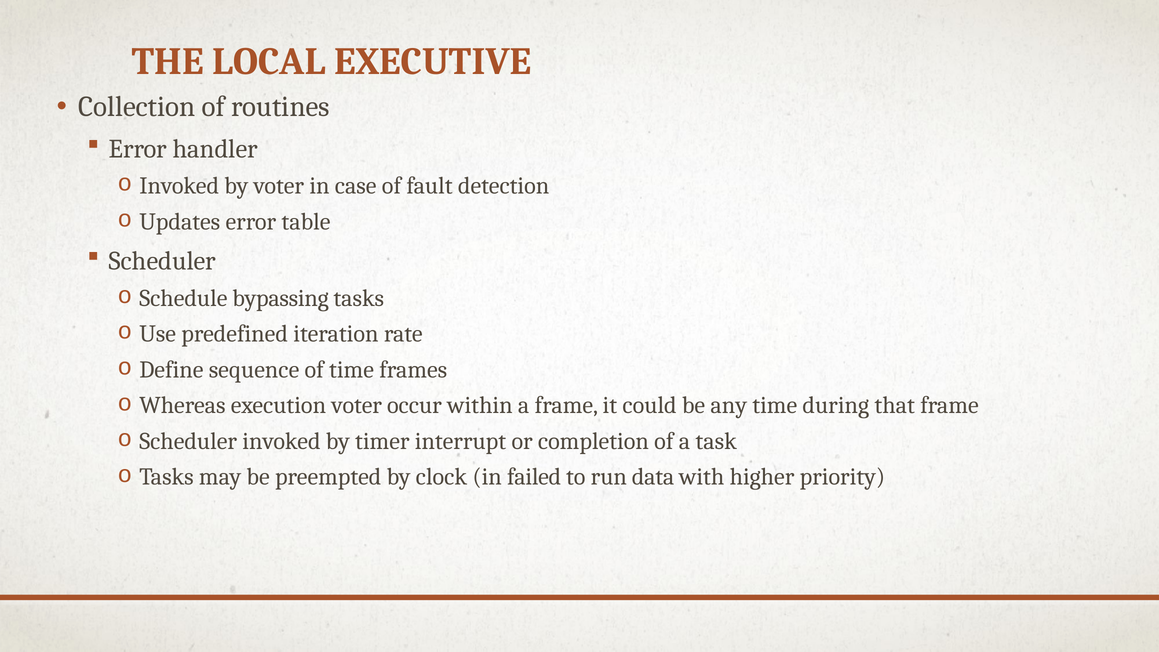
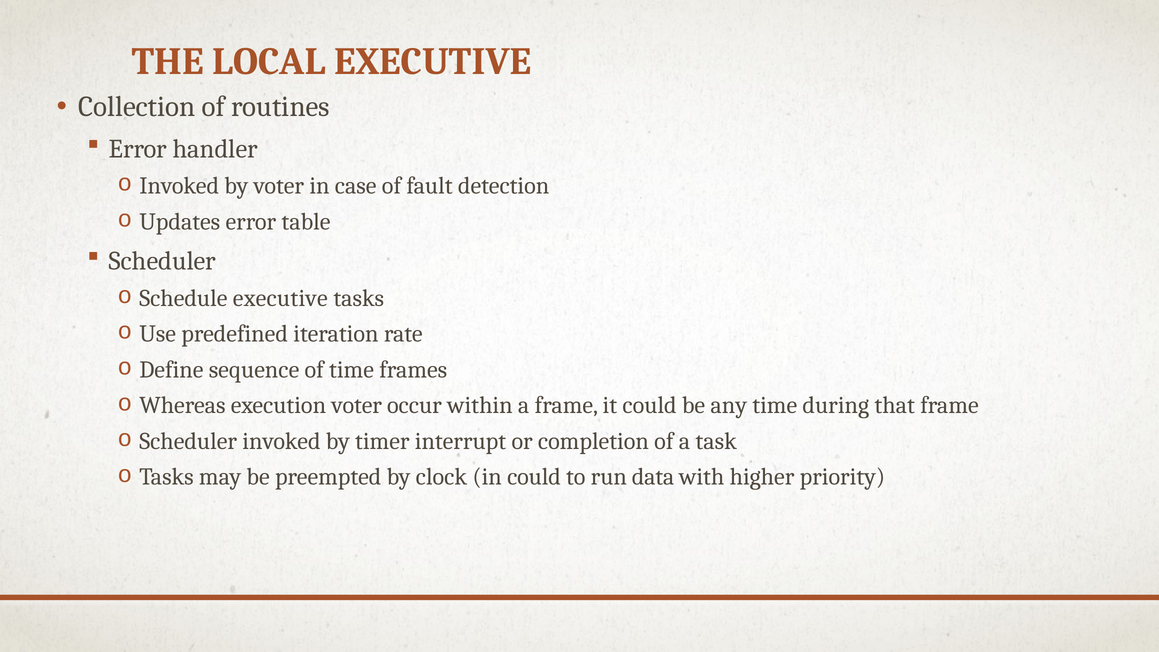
Schedule bypassing: bypassing -> executive (280, 298)
in failed: failed -> could (534, 477)
